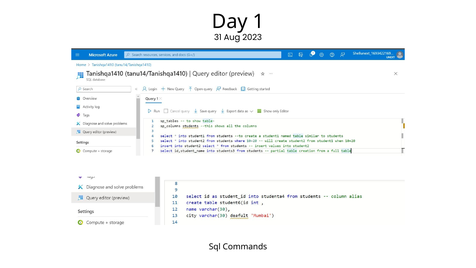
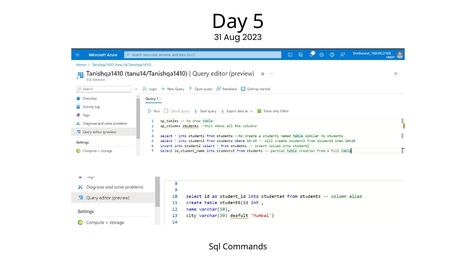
1: 1 -> 5 (258, 22)
